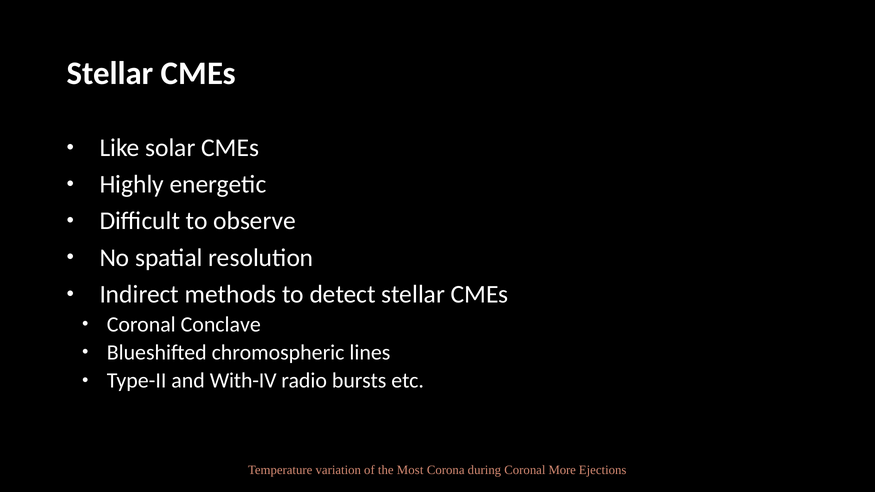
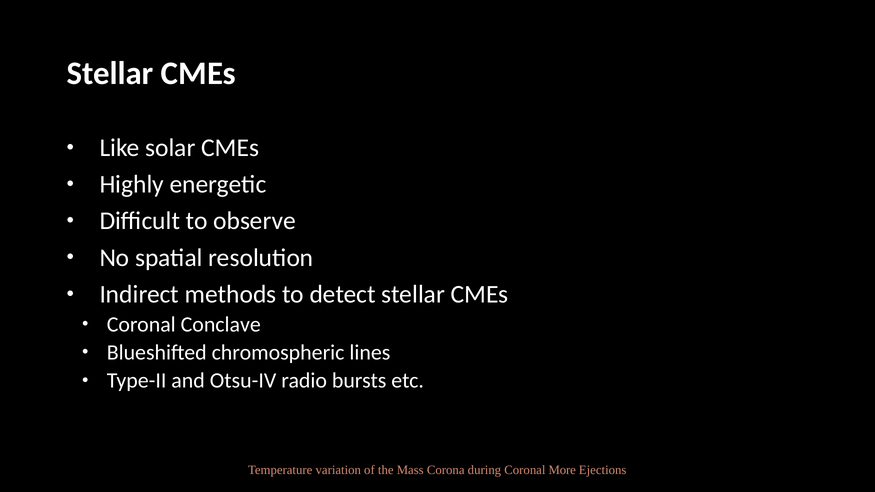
With-IV: With-IV -> Otsu-IV (243, 381)
Most: Most -> Mass (410, 470)
